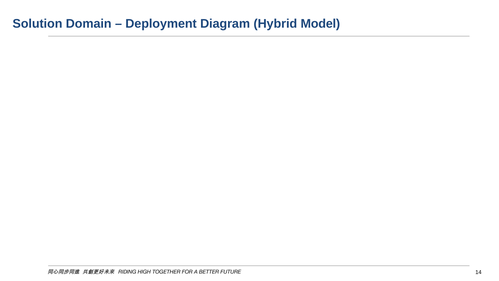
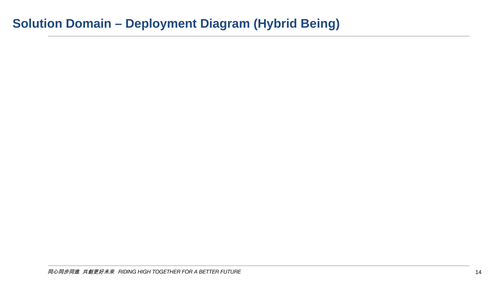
Model: Model -> Being (320, 24)
